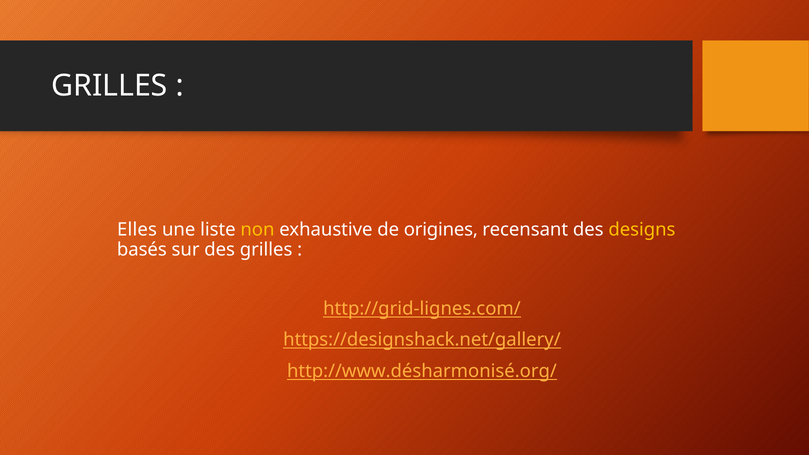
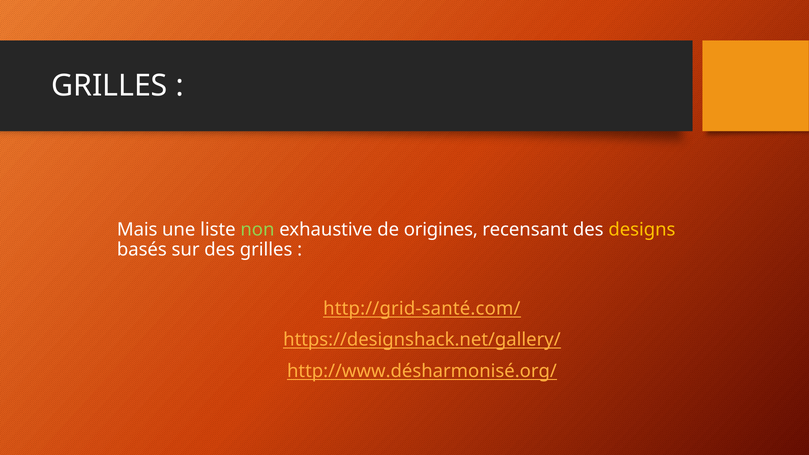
Elles: Elles -> Mais (137, 230)
non colour: yellow -> light green (257, 230)
http://grid-lignes.com/: http://grid-lignes.com/ -> http://grid-santé.com/ (422, 309)
